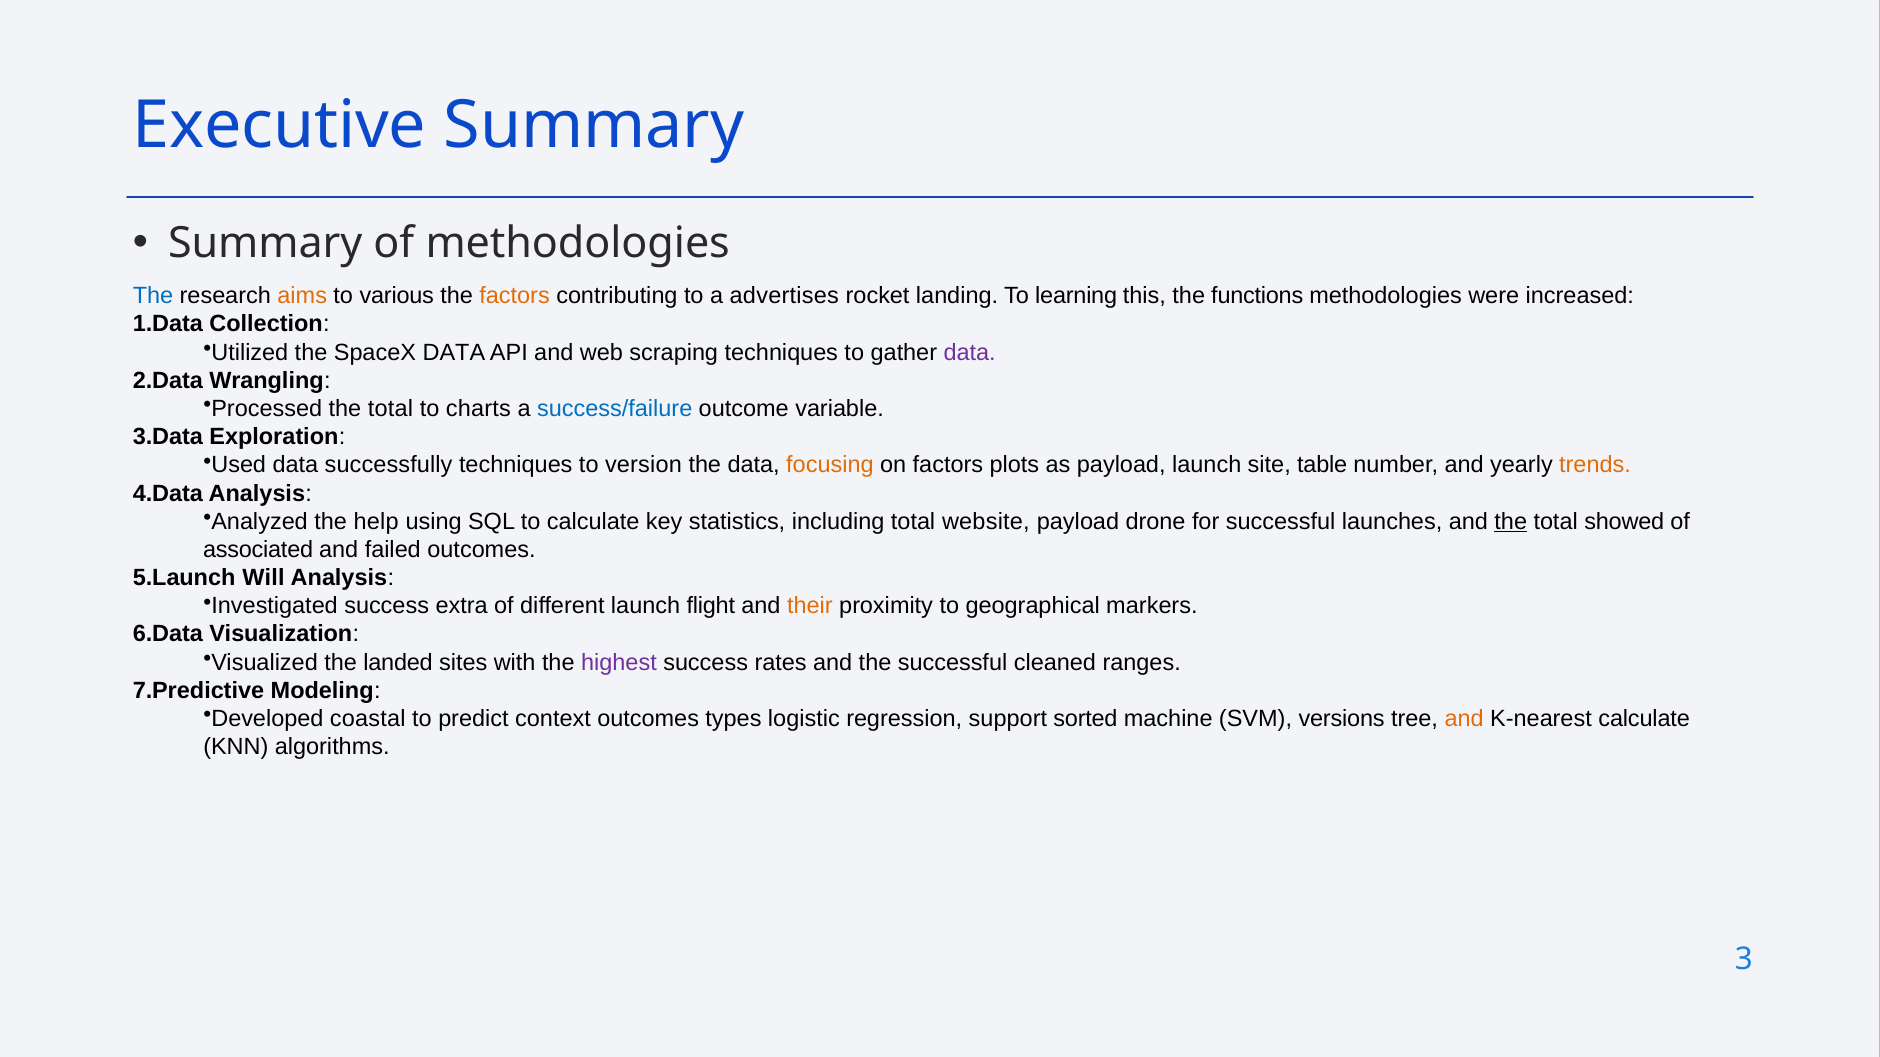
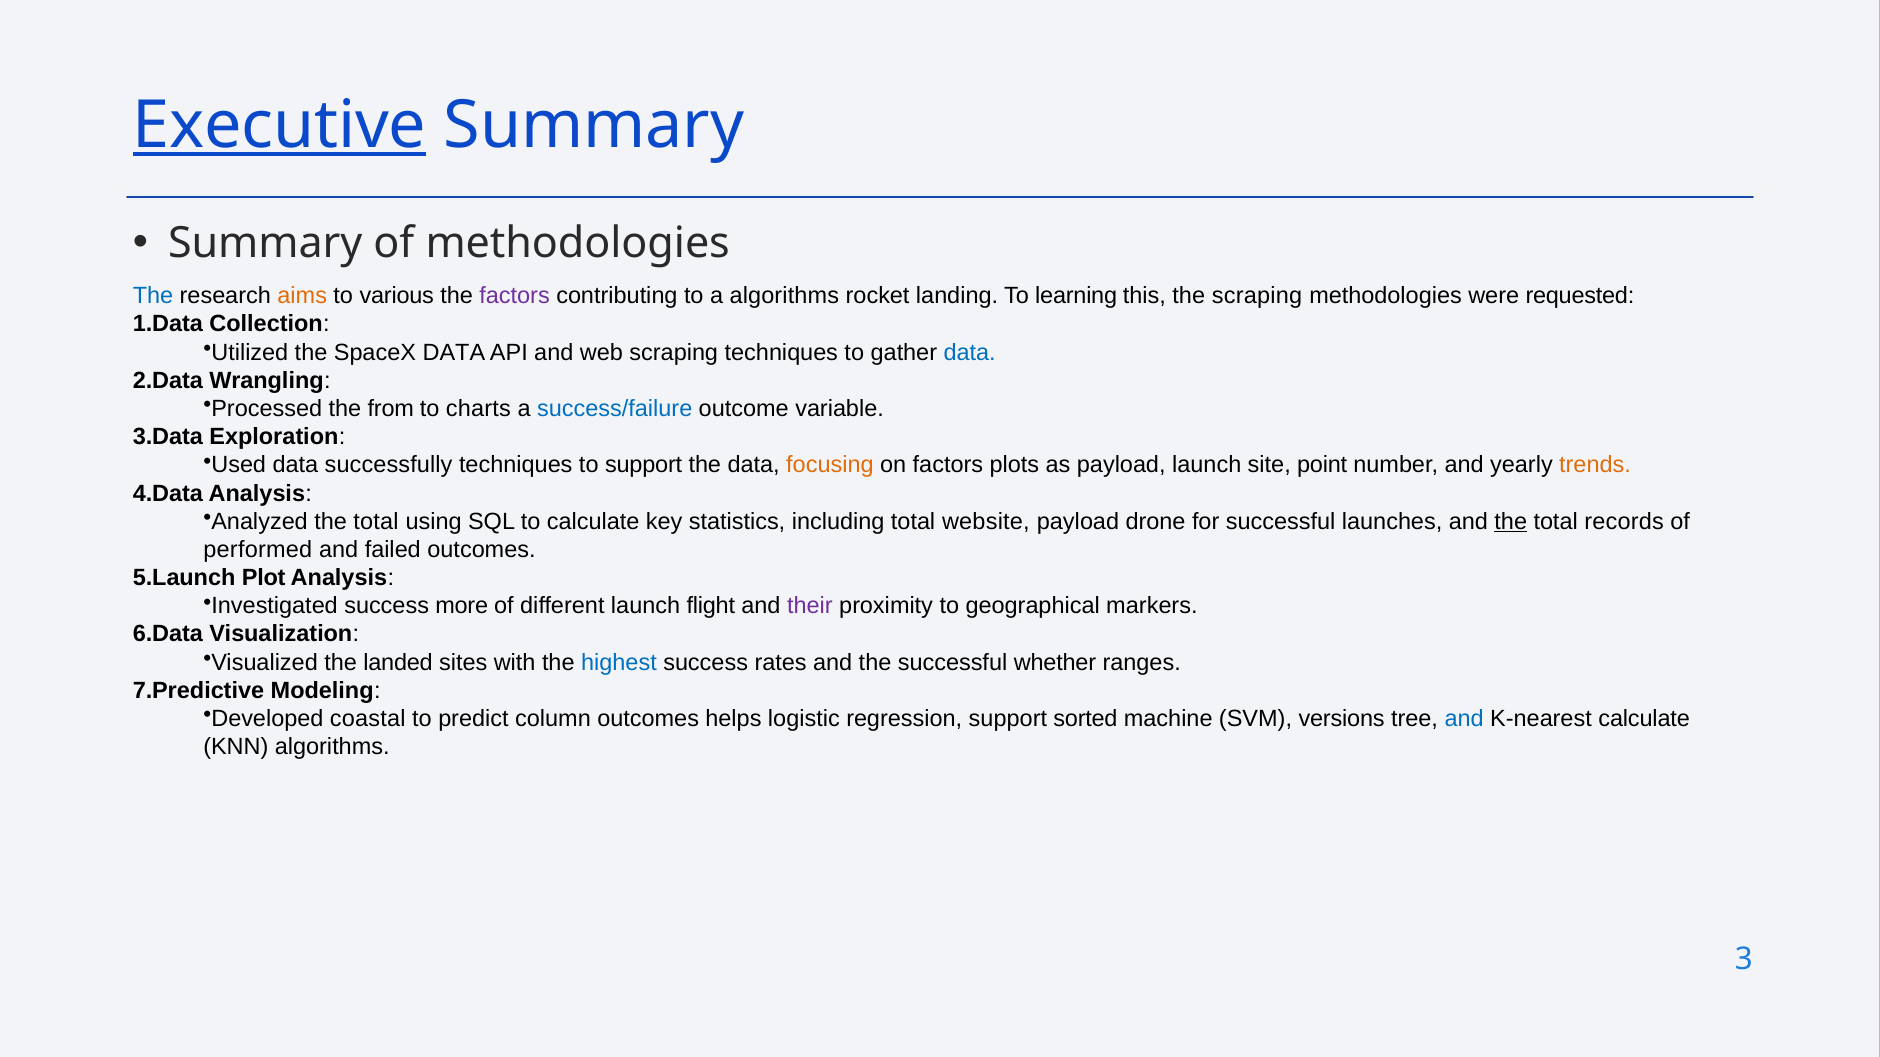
Executive underline: none -> present (280, 126)
factors colour: orange -> purple (515, 296)
a advertises: advertises -> algorithms (784, 296)
the functions: functions -> scraping (1257, 296)
increased: increased -> requested (1580, 296)
data colour: purple -> blue (970, 353)
Processed the total: total -> from (391, 409)
to version: version -> support (644, 465)
table: table -> point (1322, 465)
Analyzed the help: help -> total (376, 522)
showed: showed -> records (1624, 522)
associated: associated -> performed (258, 550)
Will: Will -> Plot (264, 578)
extra: extra -> more (462, 606)
their colour: orange -> purple (810, 606)
highest colour: purple -> blue (619, 663)
cleaned: cleaned -> whether (1055, 663)
context: context -> column (553, 719)
types: types -> helps (733, 719)
and colour: orange -> blue (1464, 719)
